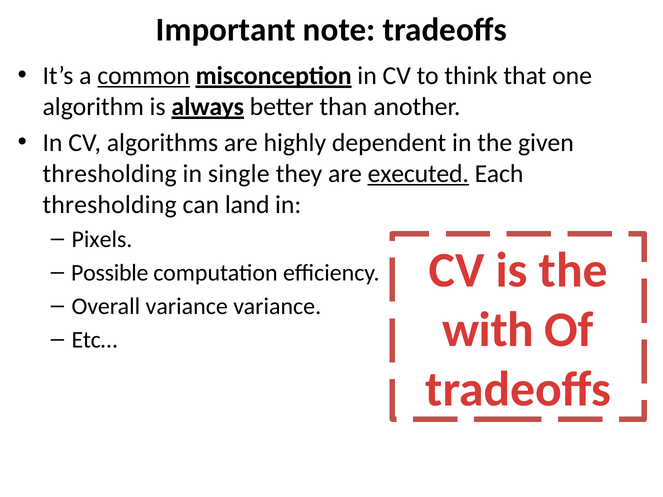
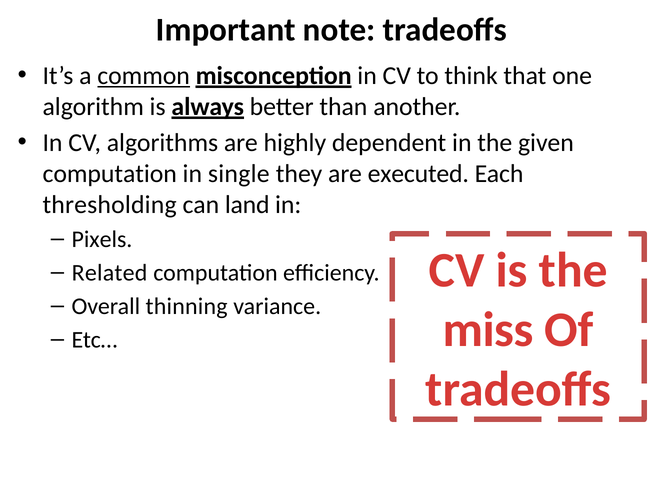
thresholding: thresholding -> computation (110, 174)
executed underline: present -> none (418, 174)
Possible: Possible -> Related (110, 273)
Overall variance: variance -> thinning (187, 306)
with: with -> miss (488, 330)
